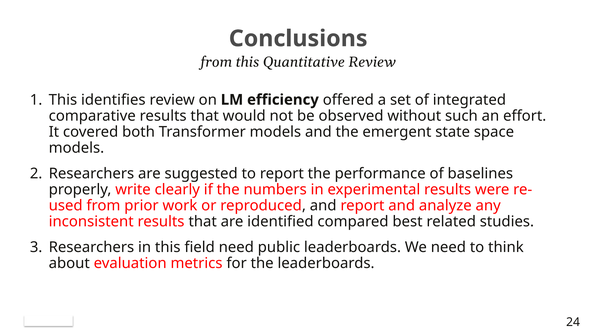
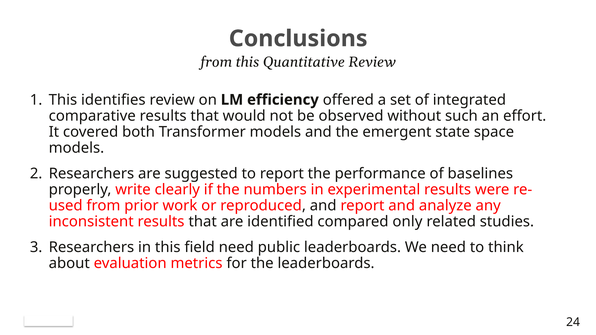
best: best -> only (407, 222)
